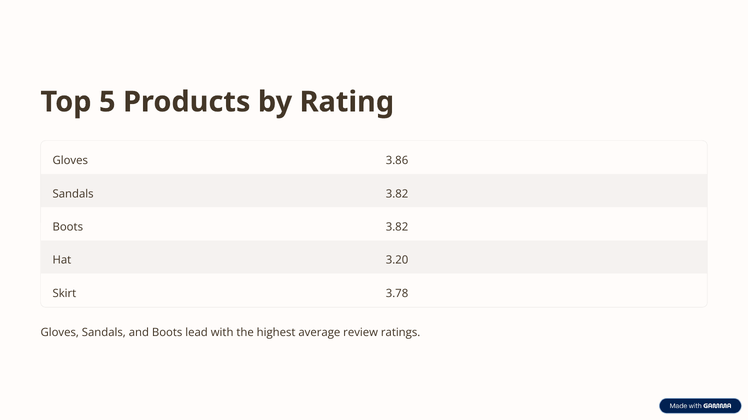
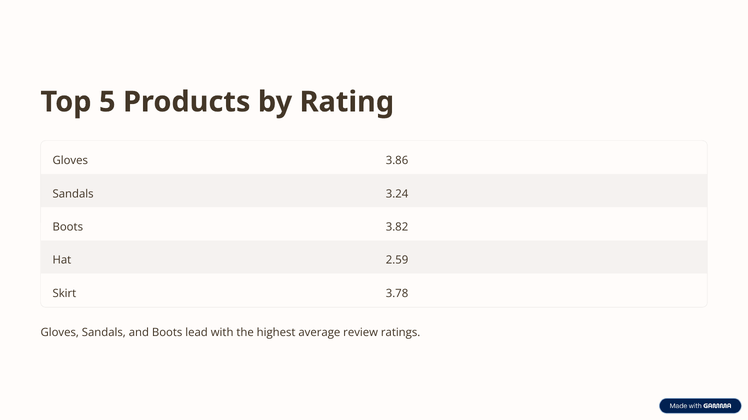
Sandals 3.82: 3.82 -> 3.24 (397, 194)
3.20: 3.20 -> 2.59 (397, 261)
